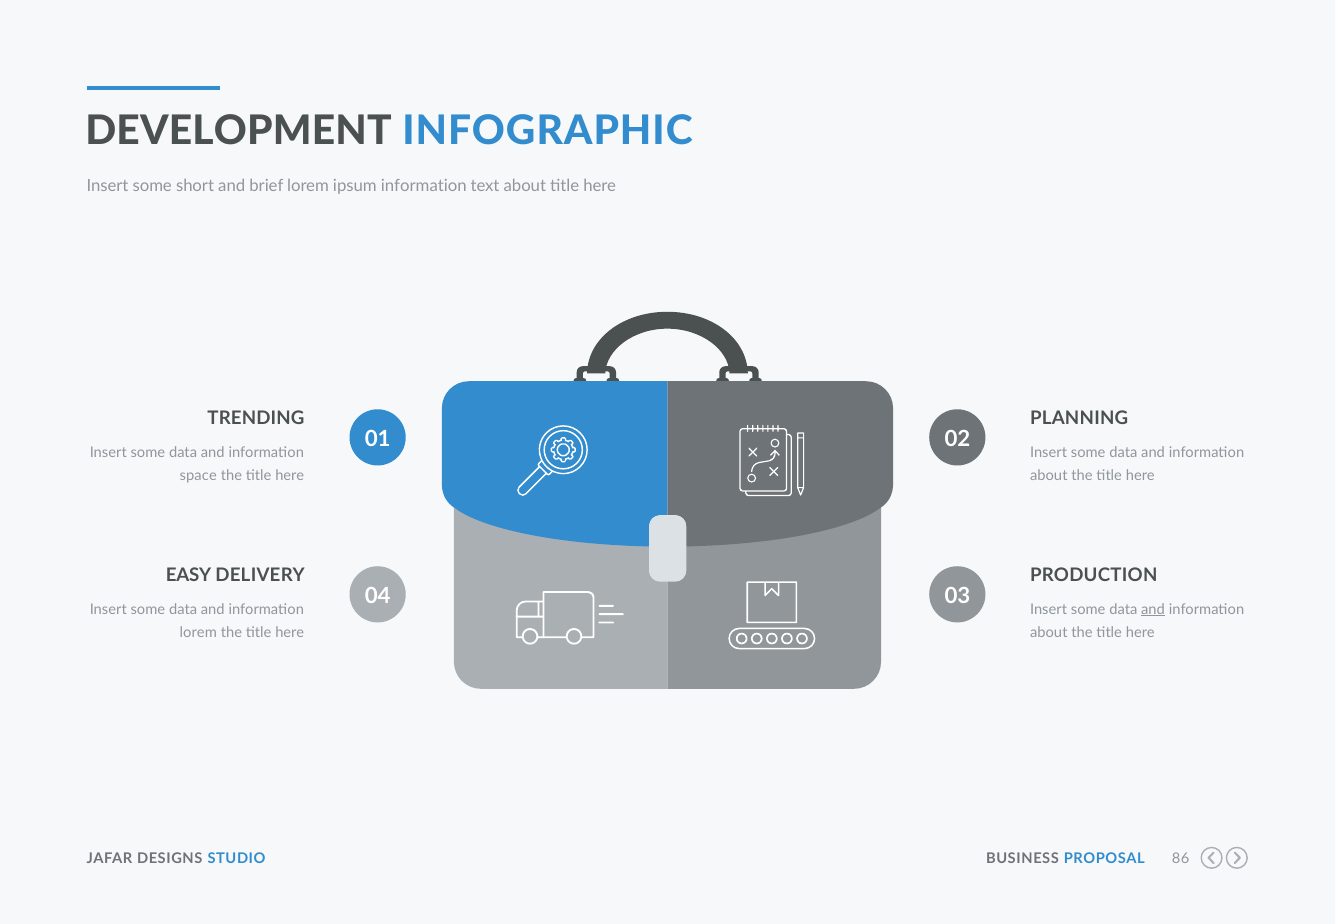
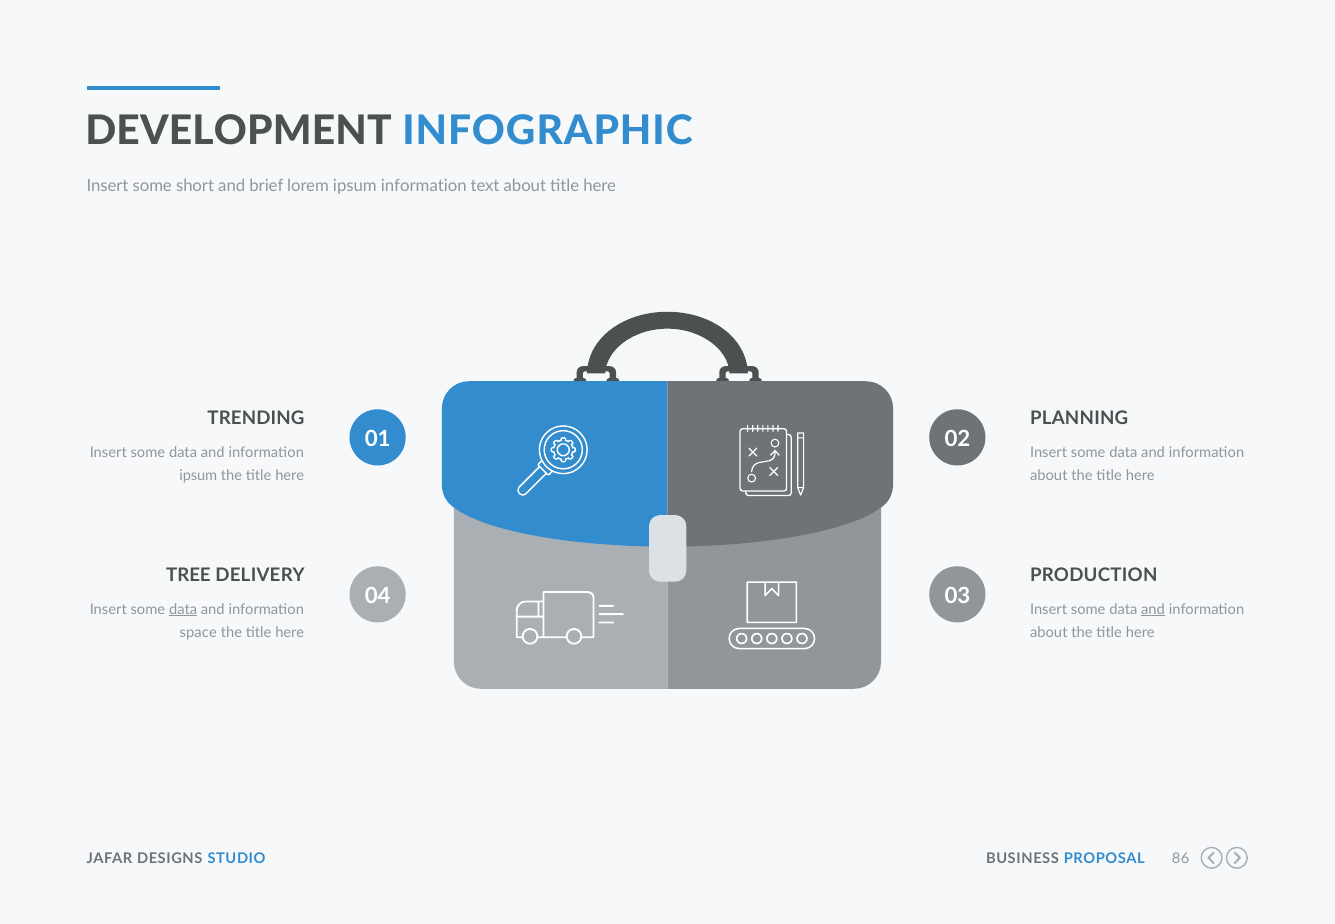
space: space -> ipsum (198, 476)
EASY: EASY -> TREE (188, 575)
data underline: none -> present (183, 609)
lorem: lorem -> space (198, 633)
